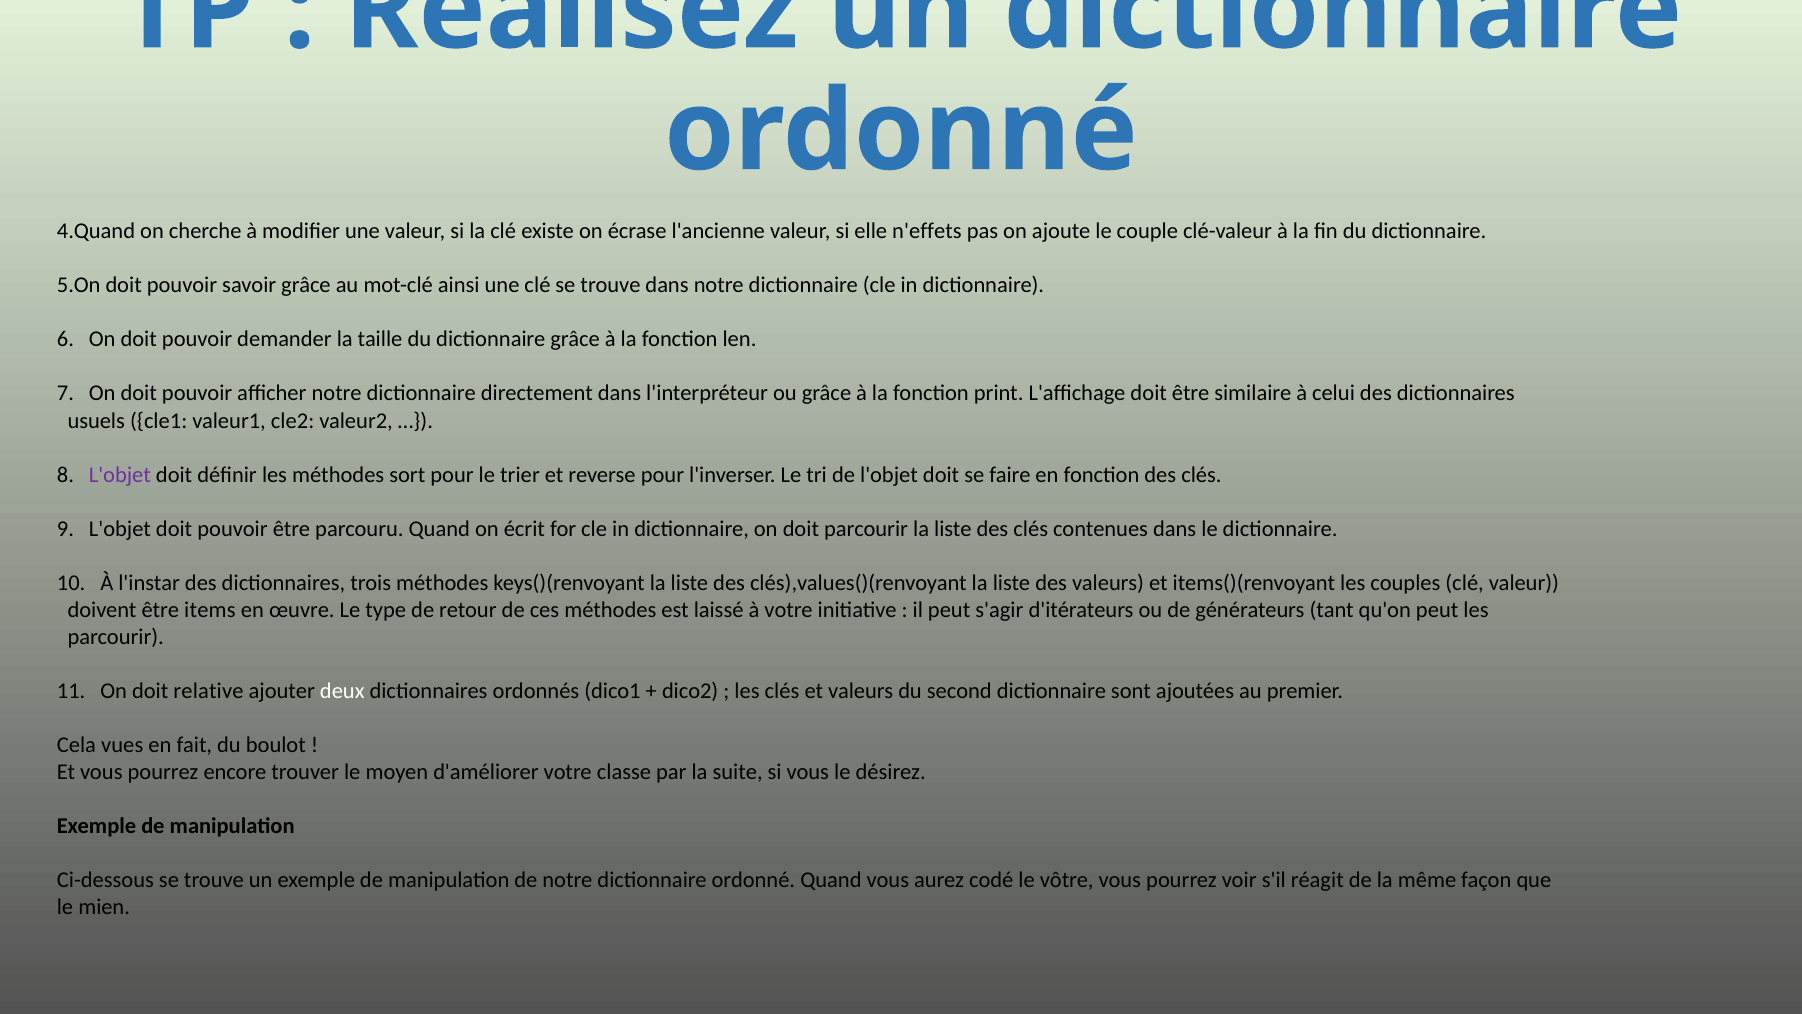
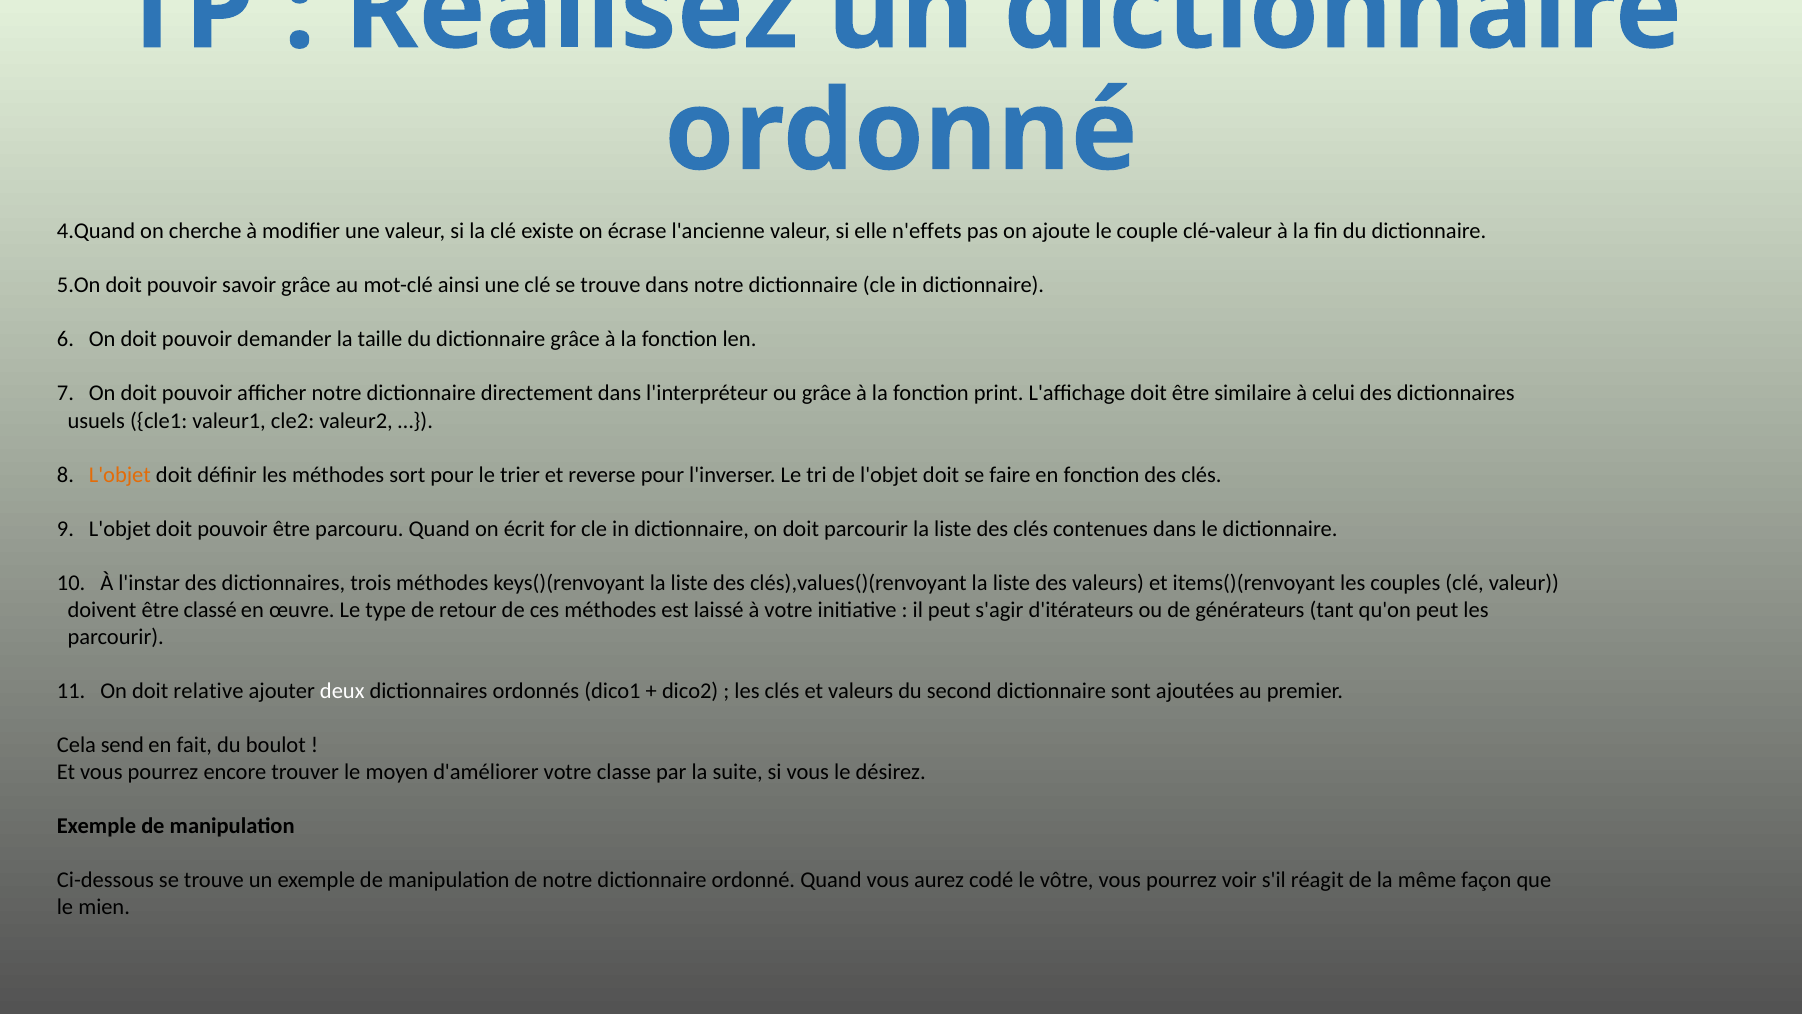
L'objet colour: purple -> orange (120, 474)
items: items -> classé (210, 610)
vues: vues -> send (122, 745)
